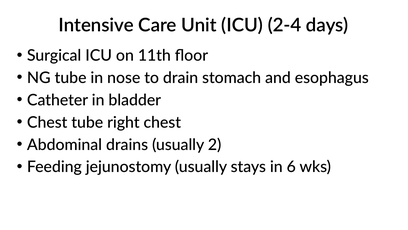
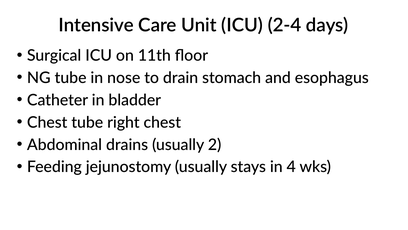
6: 6 -> 4 (291, 167)
